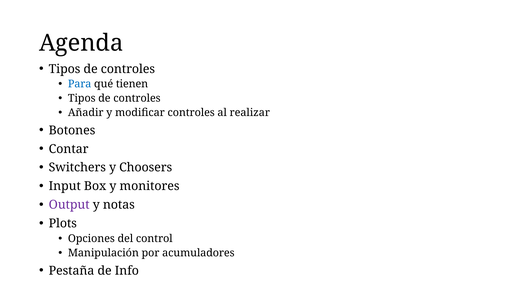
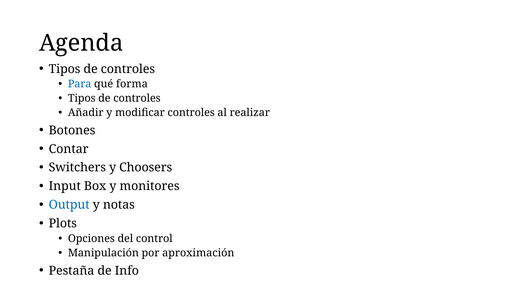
tienen: tienen -> forma (132, 84)
Output colour: purple -> blue (69, 205)
acumuladores: acumuladores -> aproximación (198, 252)
